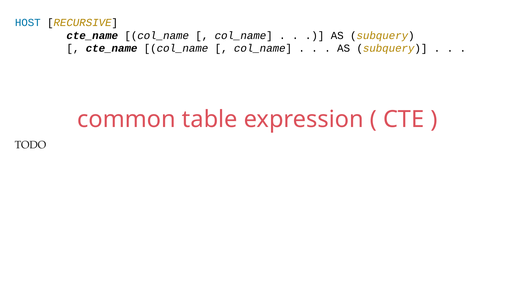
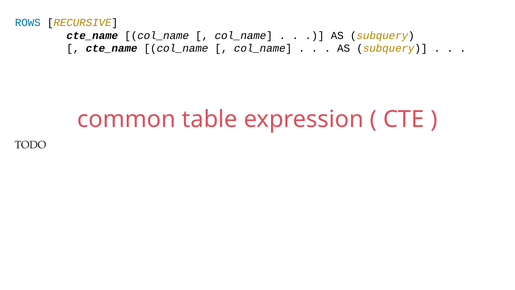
HOST: HOST -> ROWS (28, 23)
